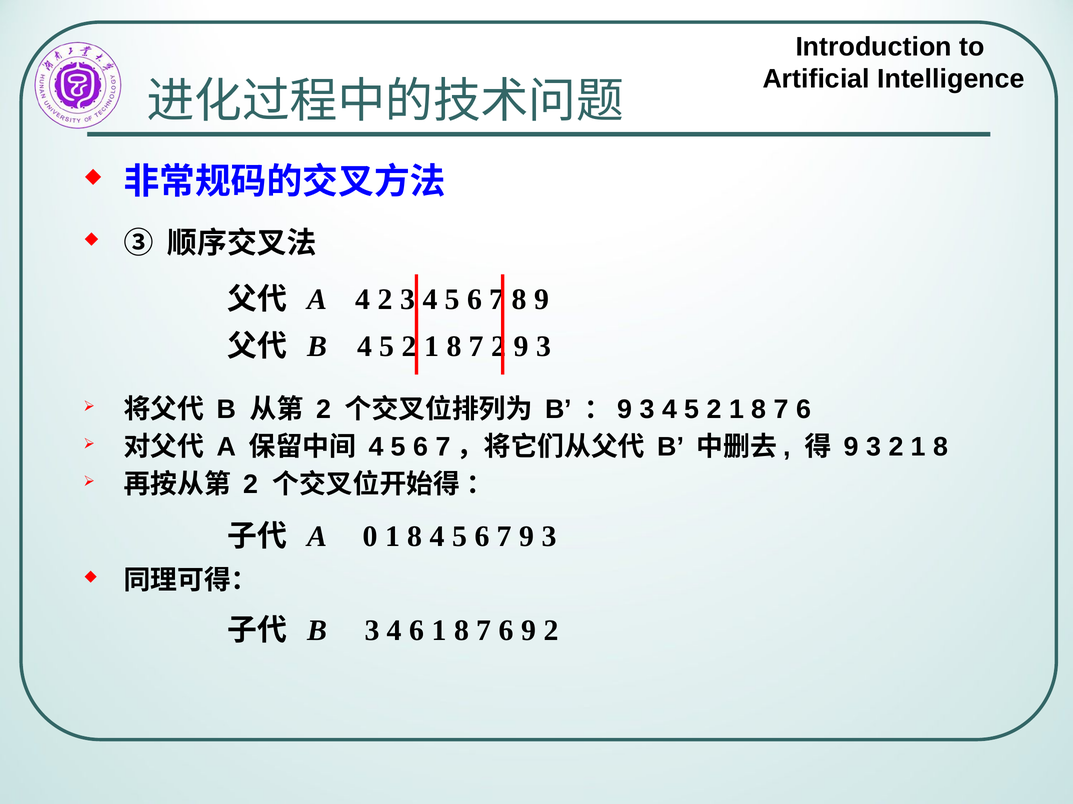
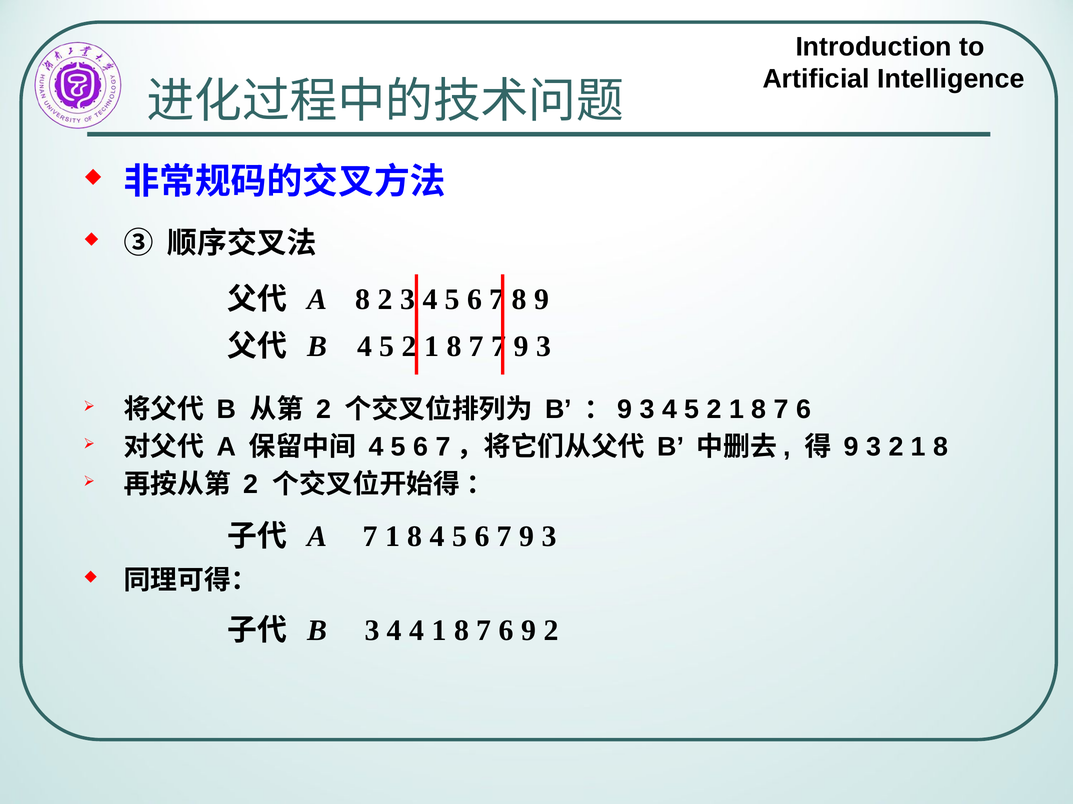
A 4: 4 -> 8 (363, 300)
7 2: 2 -> 7 (499, 347)
A 0: 0 -> 7 (370, 537)
4 6: 6 -> 4 (417, 631)
